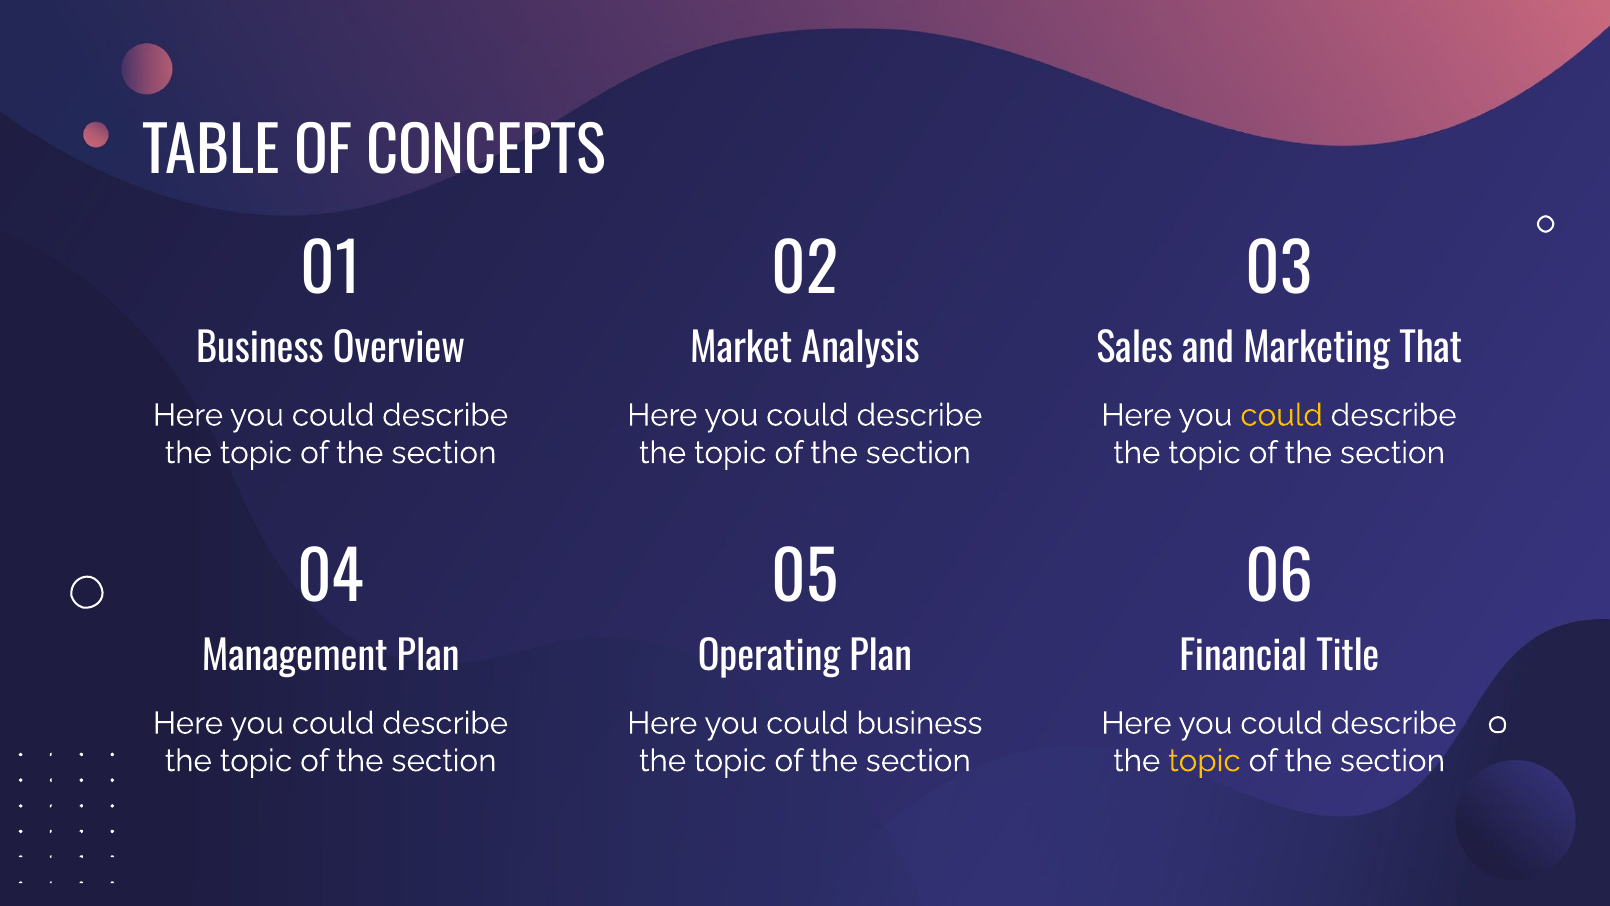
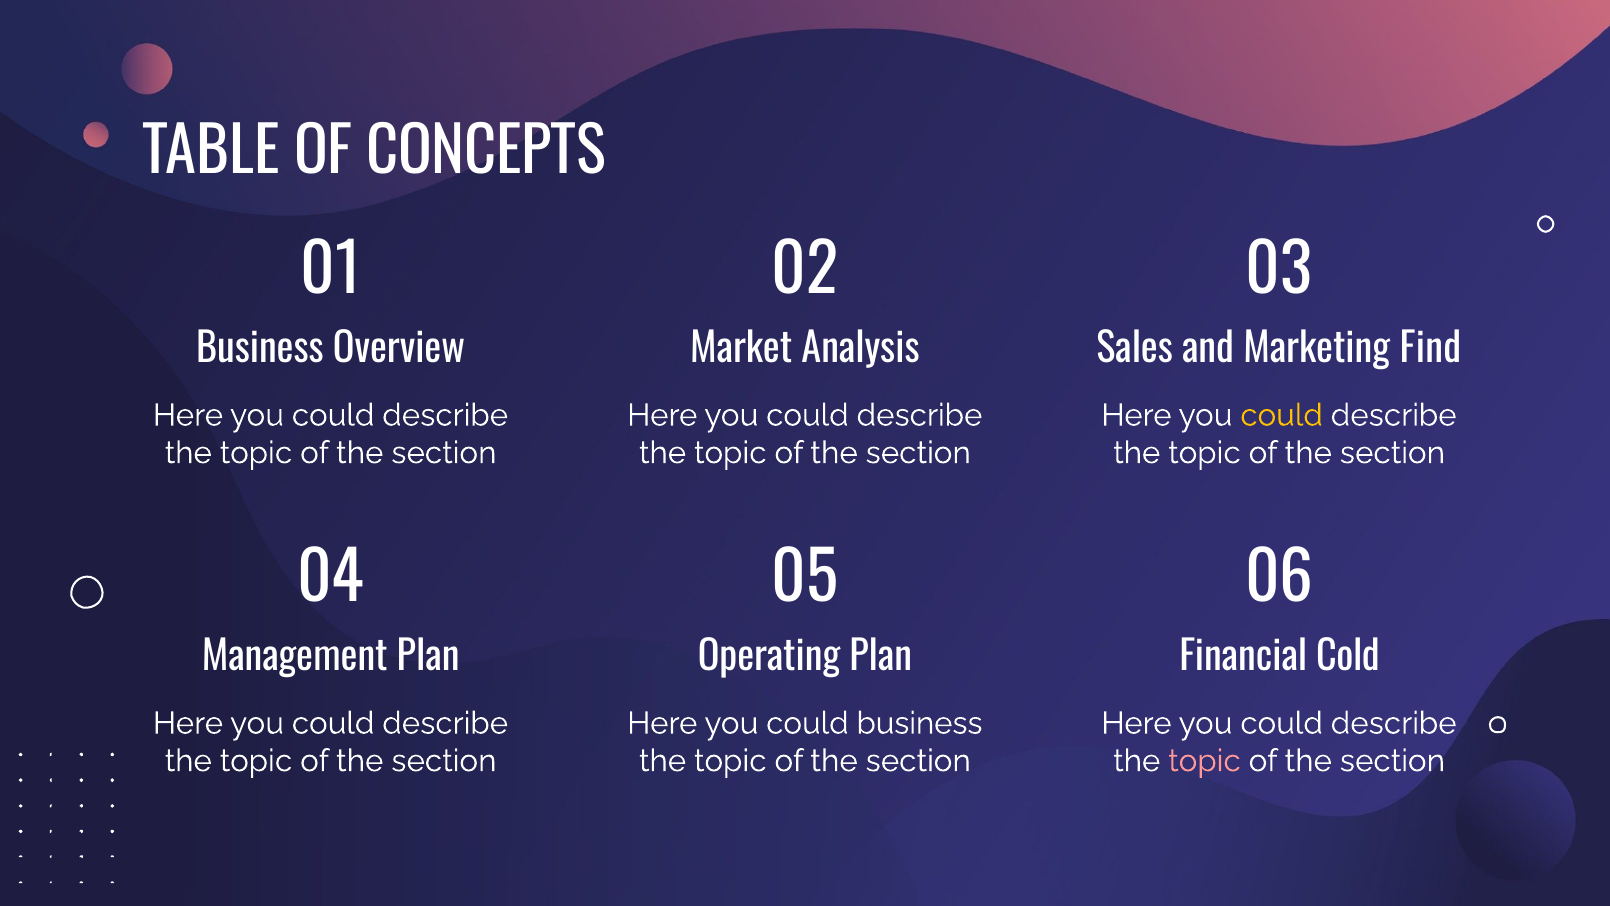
That: That -> Find (1430, 349)
Title: Title -> Cold (1348, 657)
topic colour: yellow -> pink (1204, 761)
